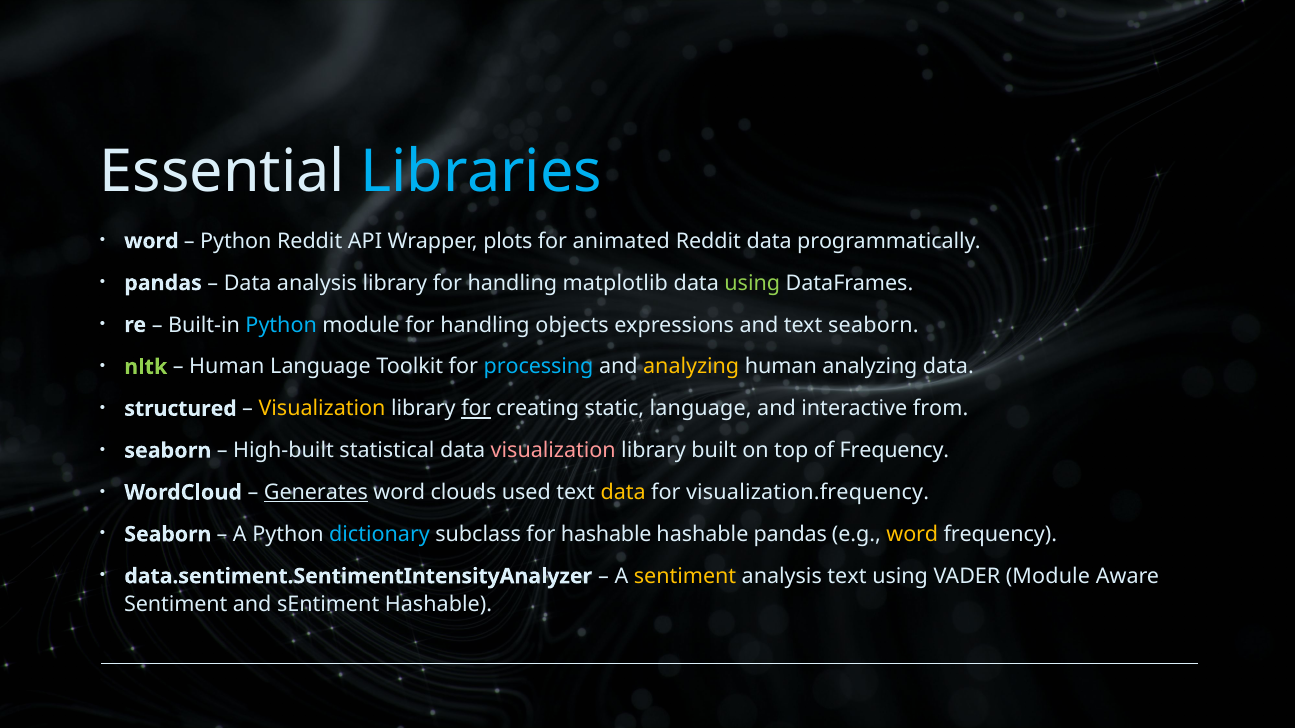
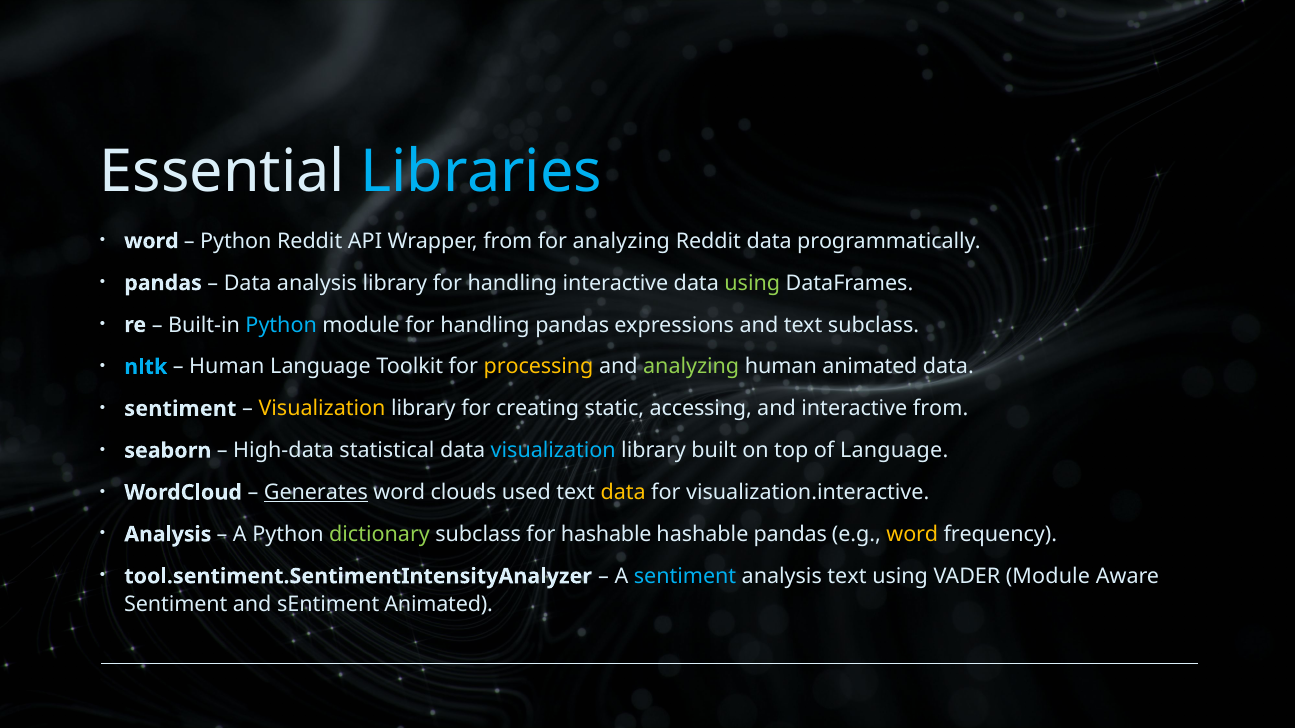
Wrapper plots: plots -> from (508, 241)
for animated: animated -> analyzing (621, 241)
handling matplotlib: matplotlib -> interactive (615, 283)
handling objects: objects -> pandas (572, 325)
text seaborn: seaborn -> subclass (874, 325)
nltk colour: light green -> light blue (146, 367)
processing colour: light blue -> yellow (539, 367)
analyzing colour: yellow -> light green (691, 367)
human analyzing: analyzing -> animated (870, 367)
structured: structured -> sentiment (180, 409)
for underline: present -> none (476, 409)
static language: language -> accessing (701, 409)
High-built: High-built -> High-data (284, 451)
visualization colour: pink -> light blue (553, 451)
of Frequency: Frequency -> Language (894, 451)
visualization.frequency: visualization.frequency -> visualization.interactive (808, 493)
Seaborn: Seaborn -> Analysis (168, 535)
dictionary colour: light blue -> light green (380, 535)
data.sentiment.SentimentIntensityAnalyzer: data.sentiment.SentimentIntensityAnalyzer -> tool.sentiment.SentimentIntensityAnalyzer (358, 577)
sentiment colour: yellow -> light blue (685, 577)
sEntiment Hashable: Hashable -> Animated (439, 605)
